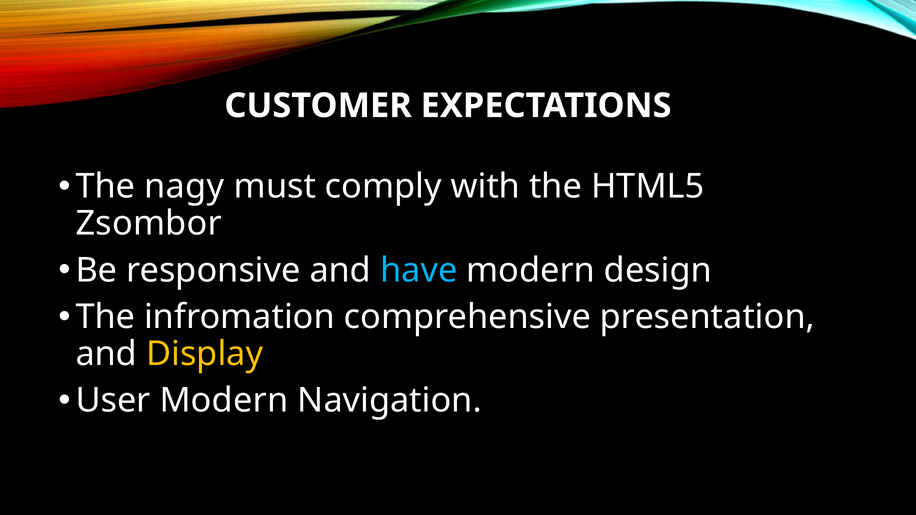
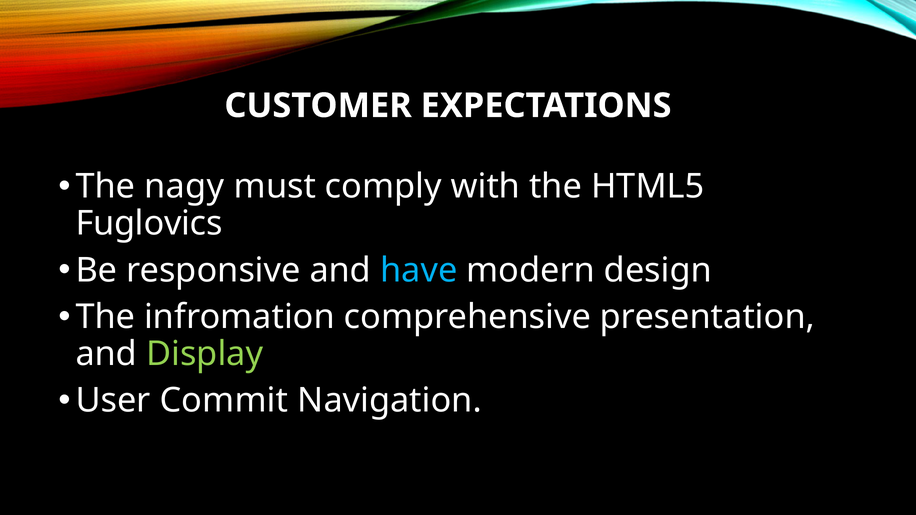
Zsombor: Zsombor -> Fuglovics (149, 224)
Display colour: yellow -> light green (205, 354)
User Modern: Modern -> Commit (224, 401)
